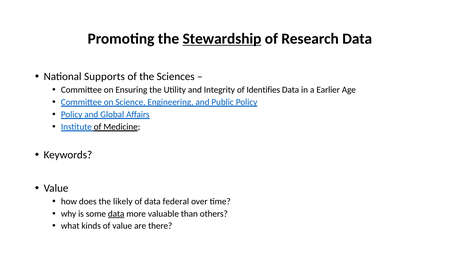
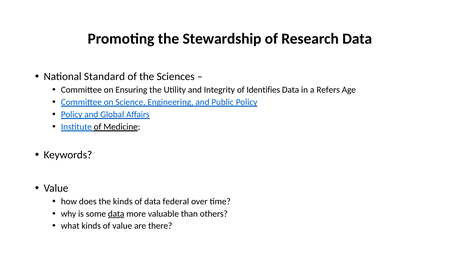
Stewardship underline: present -> none (222, 39)
Supports: Supports -> Standard (105, 76)
Earlier: Earlier -> Refers (328, 90)
the likely: likely -> kinds (123, 201)
